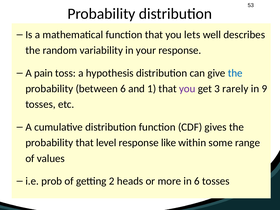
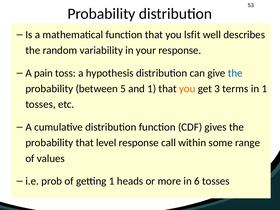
lets: lets -> lsfit (192, 35)
between 6: 6 -> 5 (123, 89)
you colour: purple -> orange (187, 89)
rarely: rarely -> terms (235, 89)
in 9: 9 -> 1 (264, 89)
like: like -> call (169, 143)
getting 2: 2 -> 1 (112, 181)
